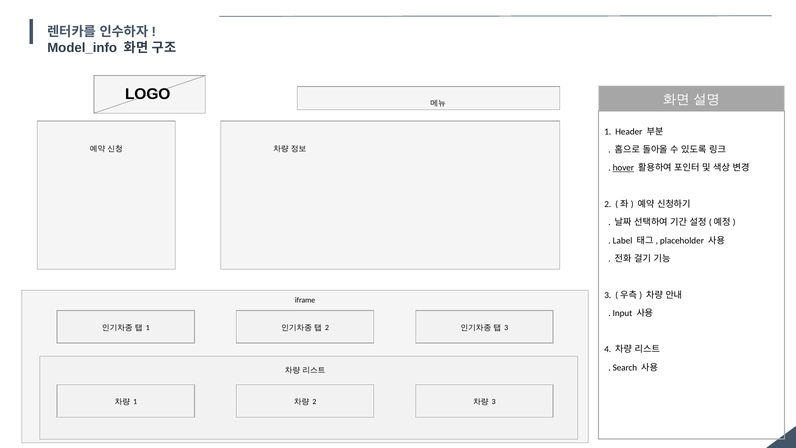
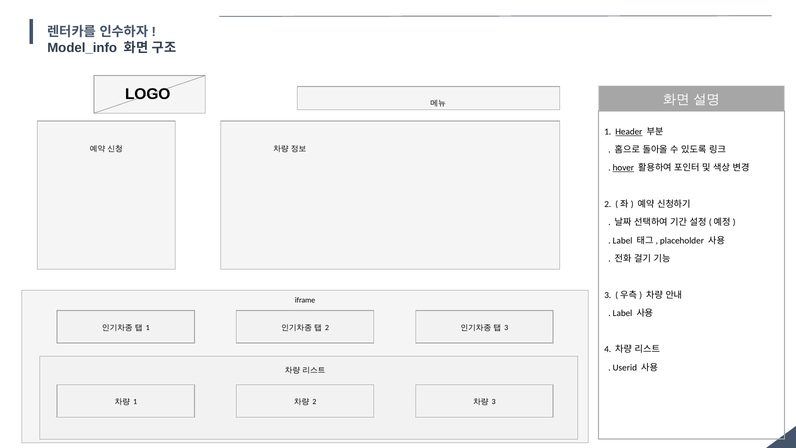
Header underline: none -> present (629, 132)
Input: Input -> Label (622, 313)
Search: Search -> Userid (625, 367)
